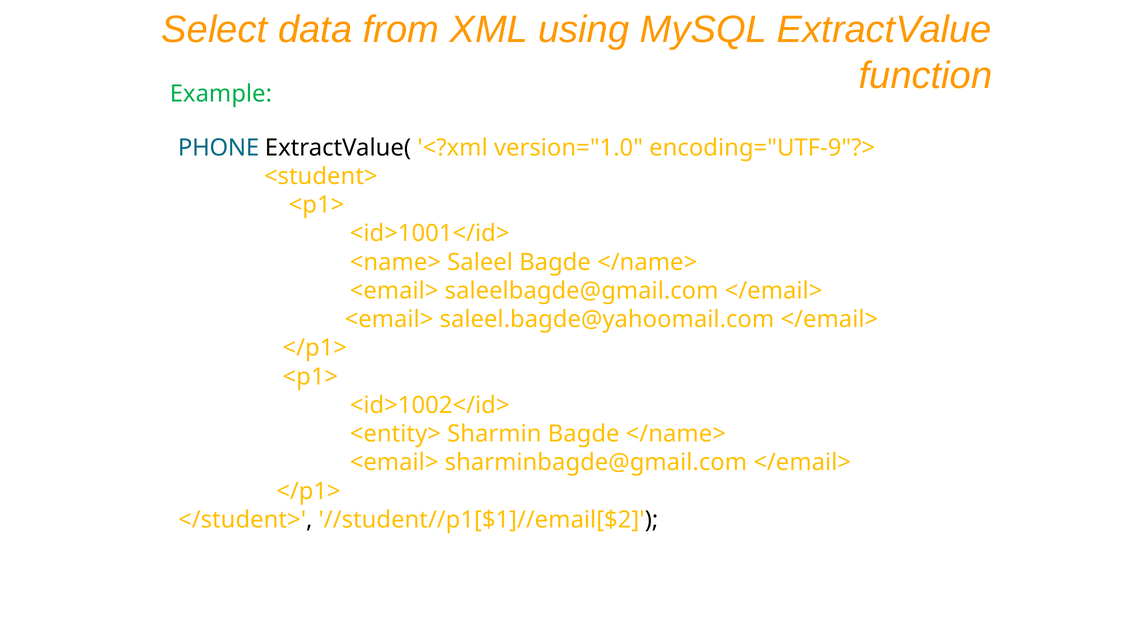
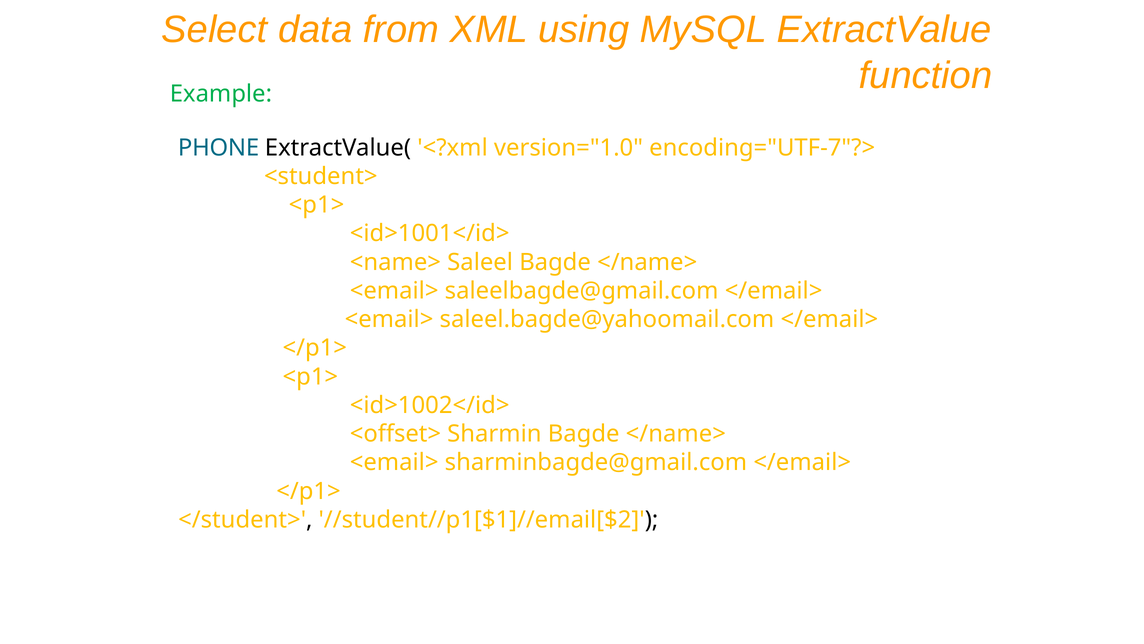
encoding="UTF-9"?>: encoding="UTF-9"?> -> encoding="UTF-7"?> (762, 148)
<entity>: <entity> -> <offset> (395, 434)
